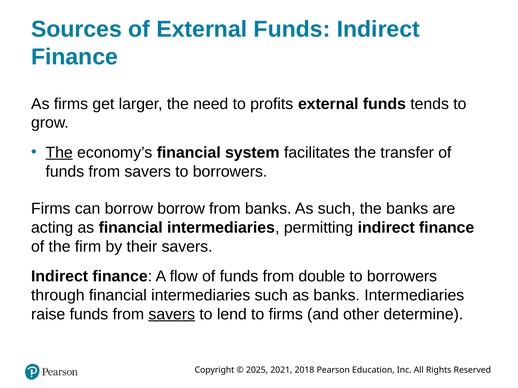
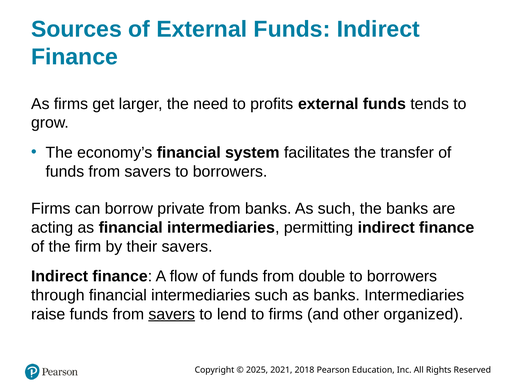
The underline: present -> none (59, 153)
borrow borrow: borrow -> private (181, 209)
determine: determine -> organized (423, 315)
